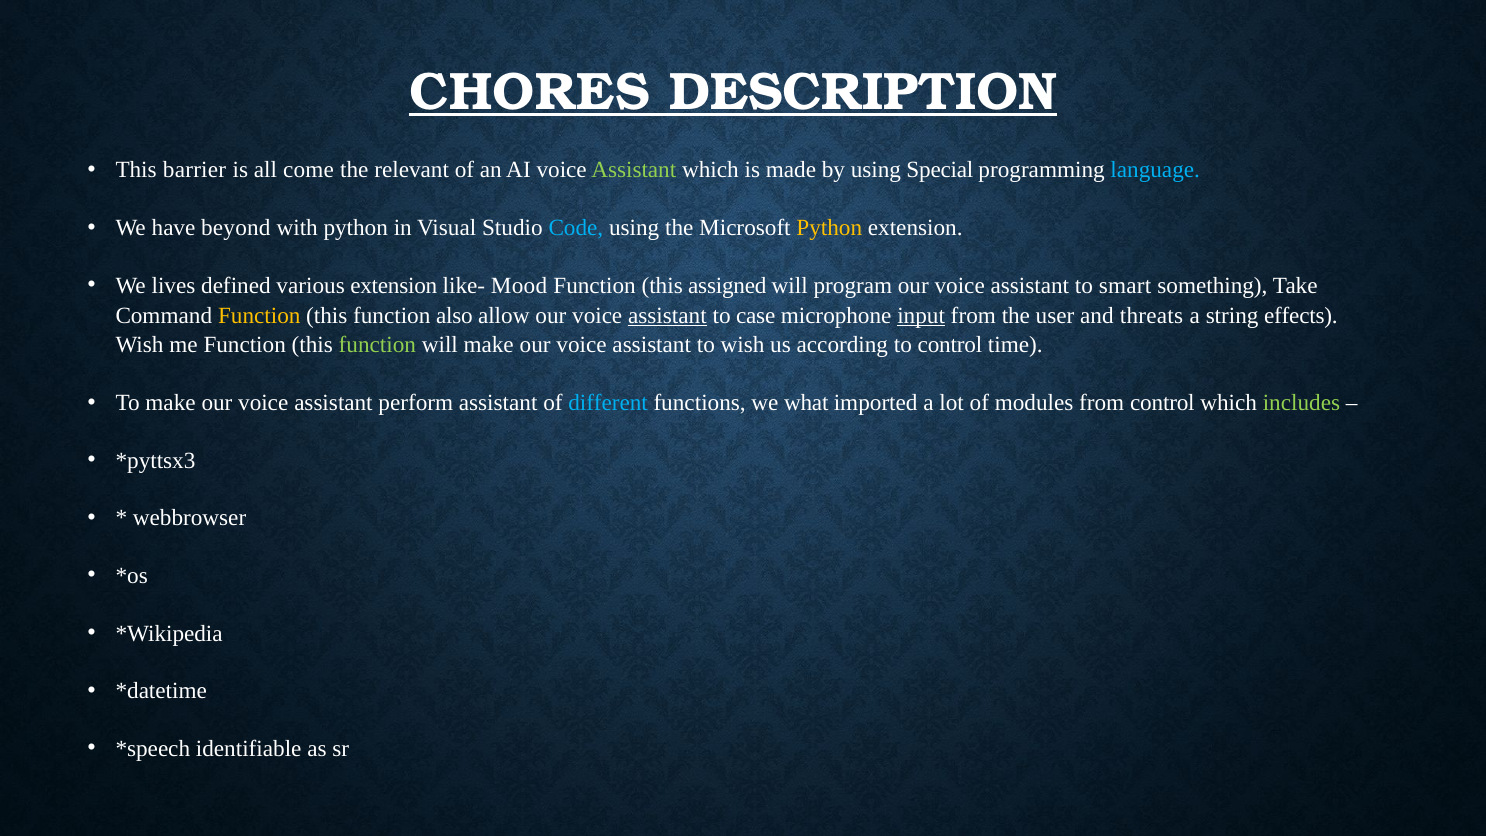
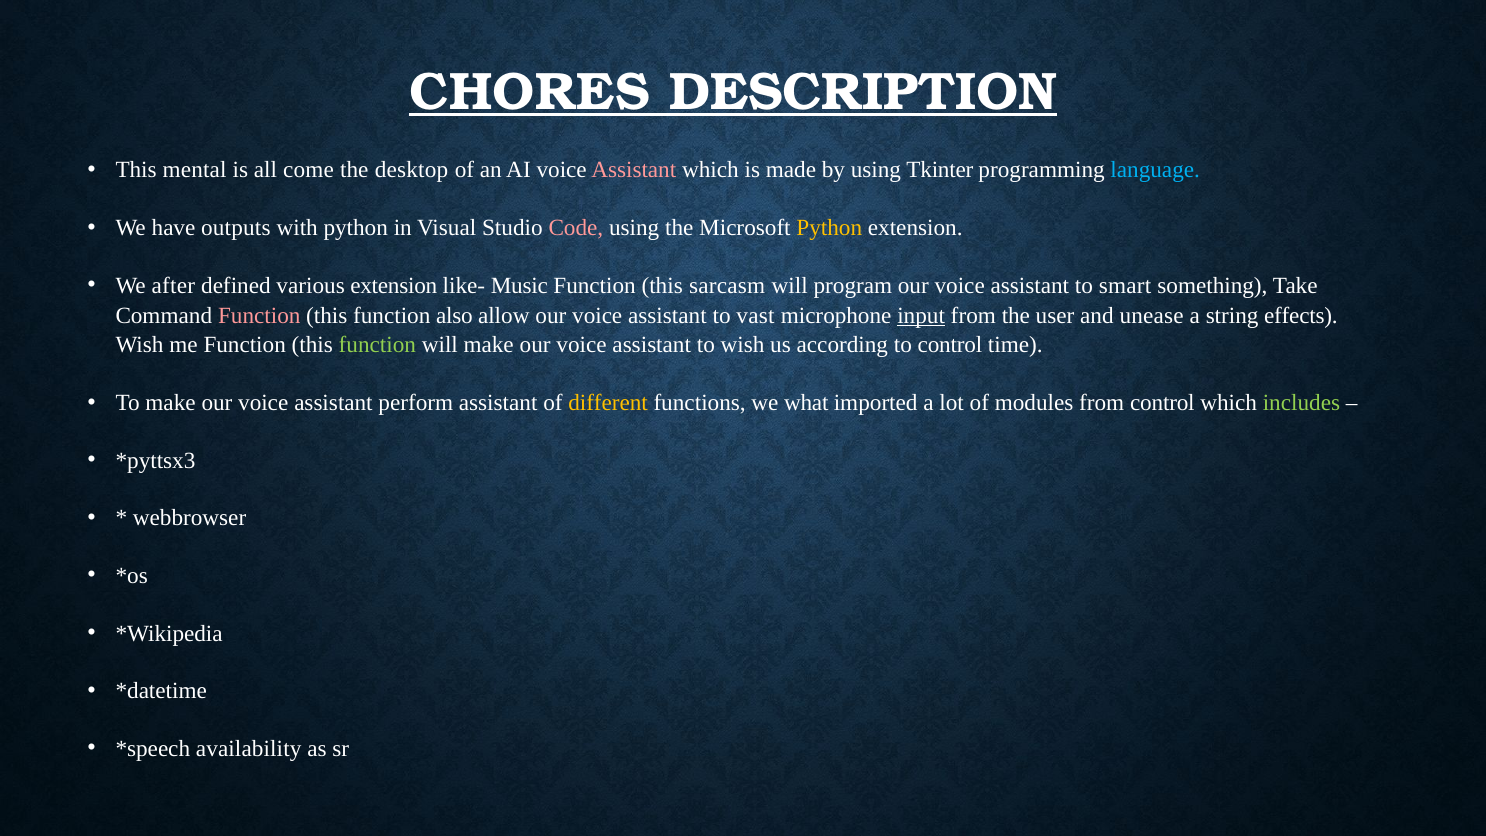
barrier: barrier -> mental (195, 170)
relevant: relevant -> desktop (412, 170)
Assistant colour: light green -> pink (634, 170)
Special: Special -> Tkinter (940, 170)
beyond: beyond -> outputs (236, 228)
Code colour: light blue -> pink (576, 228)
lives: lives -> after (173, 286)
Mood: Mood -> Music (519, 286)
assigned: assigned -> sarcasm (727, 286)
Function colour: yellow -> pink (259, 315)
assistant underline: present -> none (667, 315)
case: case -> vast (755, 315)
threats: threats -> unease (1152, 315)
different colour: light blue -> yellow (608, 403)
identifiable: identifiable -> availability (249, 749)
